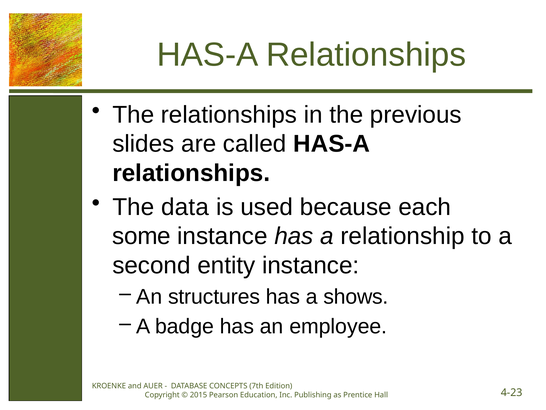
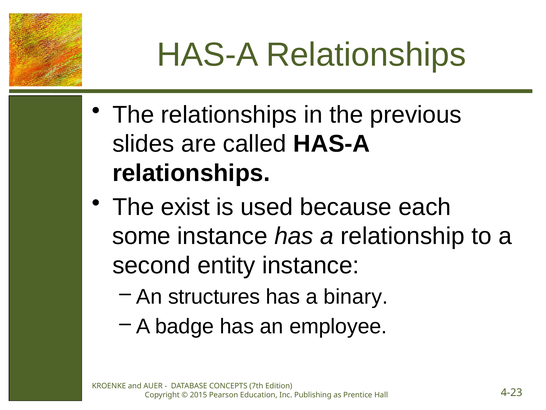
data: data -> exist (185, 207)
shows: shows -> binary (356, 296)
